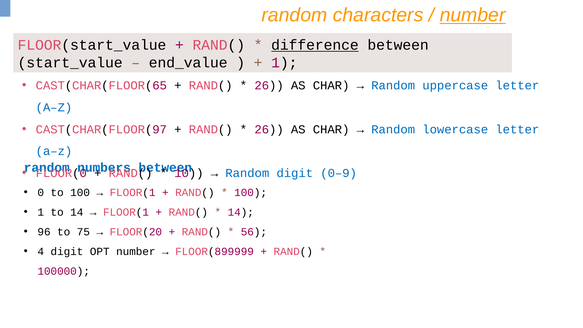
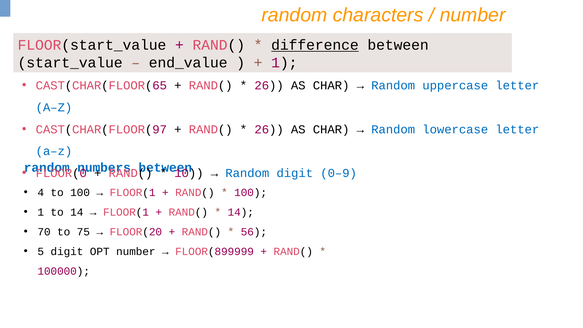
number underline: present -> none (473, 15)
0: 0 -> 4 (41, 193)
96: 96 -> 70 (44, 232)
4: 4 -> 5 (41, 252)
